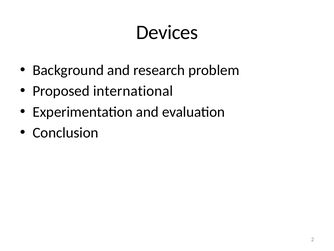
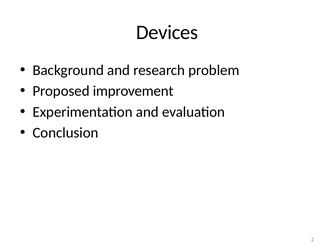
international: international -> improvement (133, 91)
